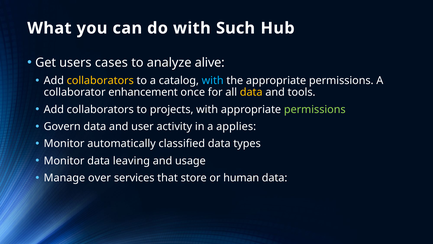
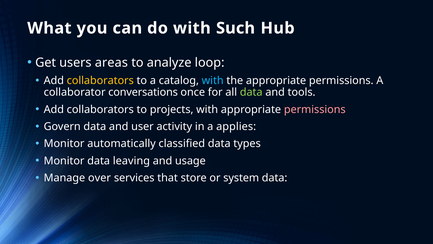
cases: cases -> areas (111, 62)
alive: alive -> loop (210, 62)
enhancement: enhancement -> conversations (143, 92)
data colour: yellow -> light green (251, 92)
permissions colour: light green -> pink (315, 109)
human: human -> system (241, 178)
